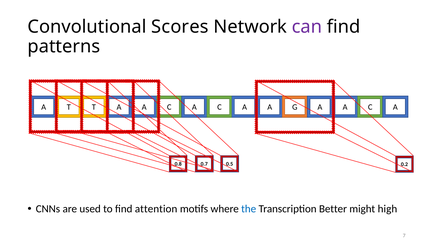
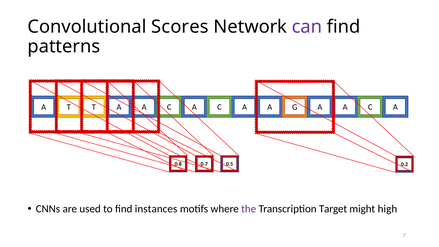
attention: attention -> instances (156, 209)
the colour: blue -> purple (249, 209)
Better: Better -> Target (333, 209)
